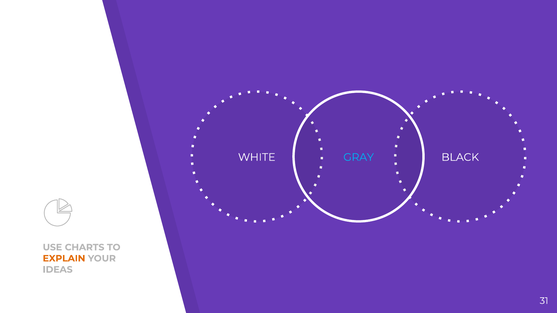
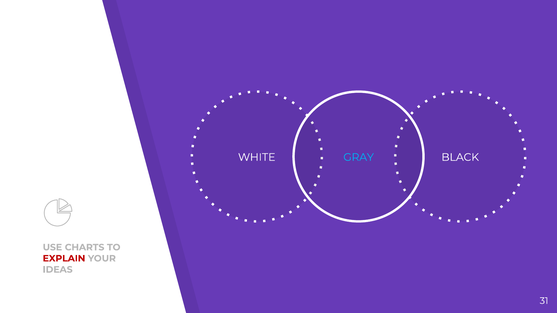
EXPLAIN colour: orange -> red (64, 259)
